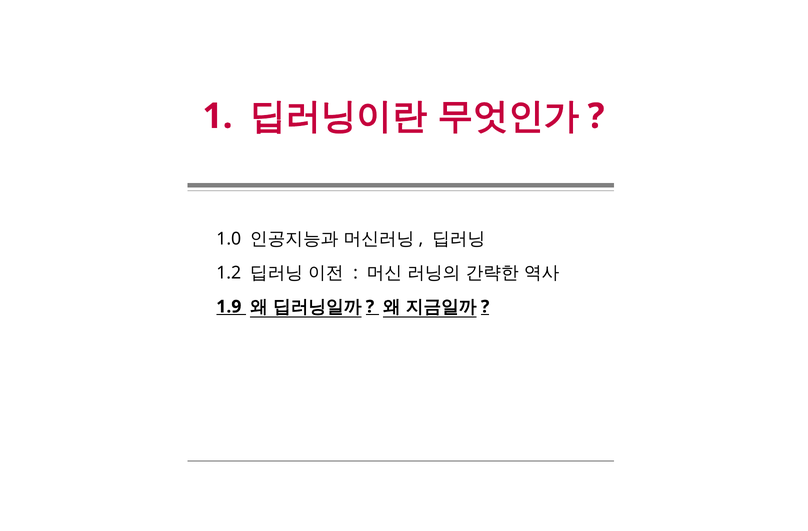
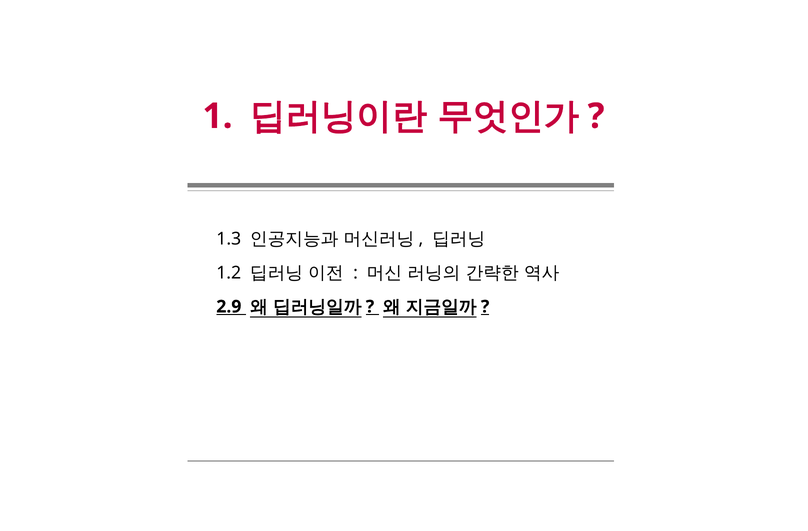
1.0: 1.0 -> 1.3 (229, 239)
1.9: 1.9 -> 2.9 (229, 306)
